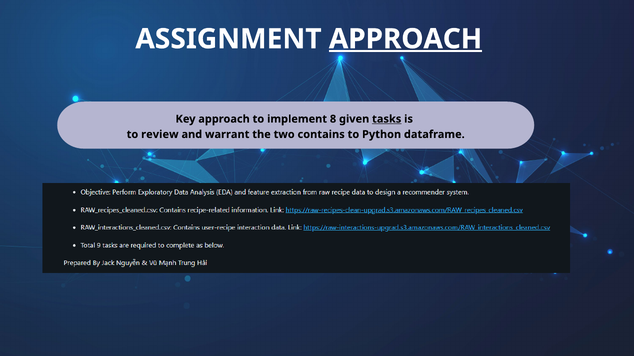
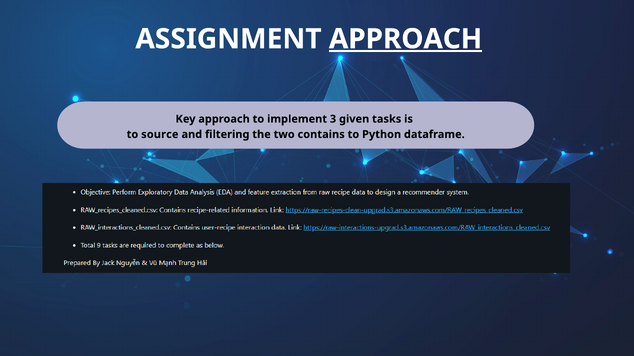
8: 8 -> 3 (333, 119)
tasks underline: present -> none (387, 119)
review: review -> source (160, 135)
warrant: warrant -> filtering (227, 135)
